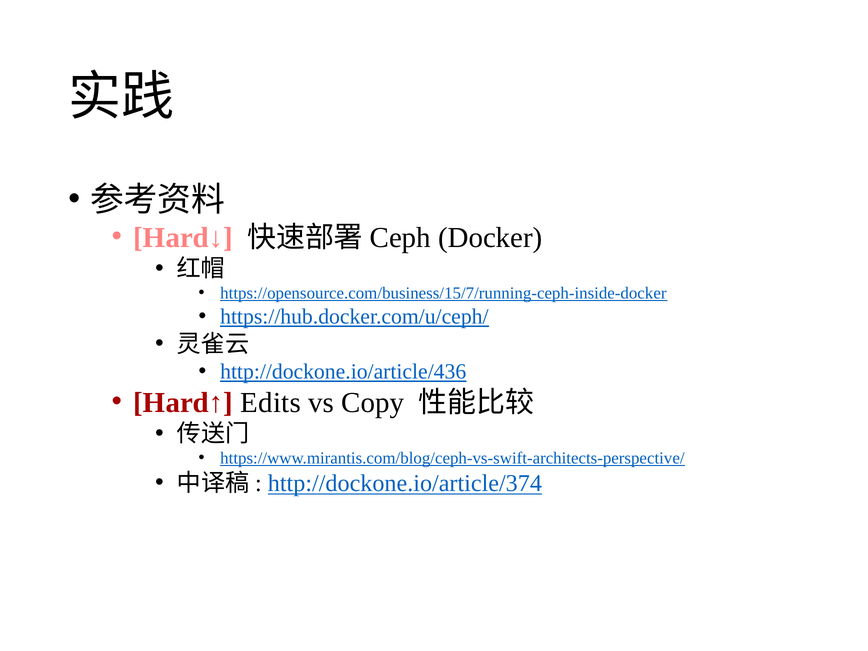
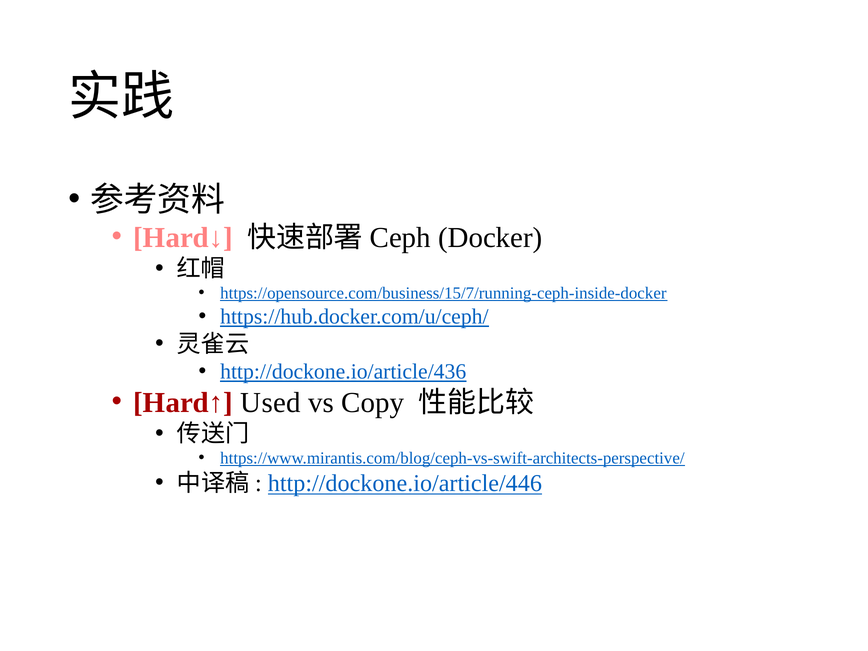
Edits: Edits -> Used (271, 403)
http://dockone.io/article/374: http://dockone.io/article/374 -> http://dockone.io/article/446 (405, 483)
